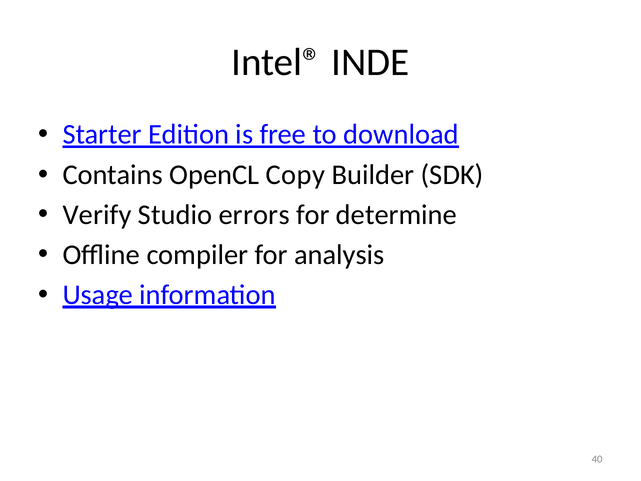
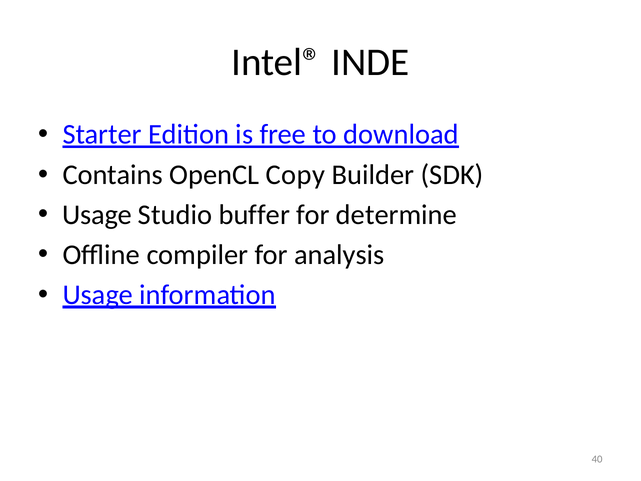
Verify: Verify -> Usage (97, 215)
errors: errors -> buffer (254, 215)
